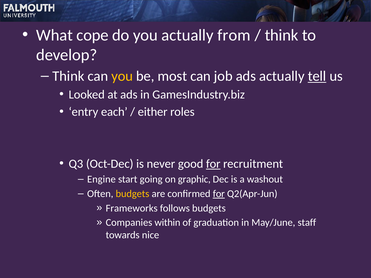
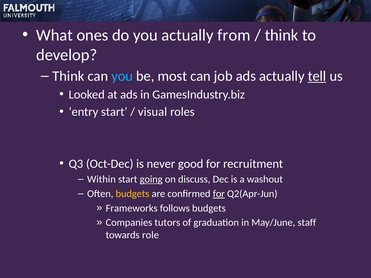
cope: cope -> ones (92, 35)
you colour: yellow -> light blue (122, 76)
entry each: each -> start (114, 112)
either: either -> visual (153, 112)
for underline: present -> none (213, 164)
Engine: Engine -> Within (101, 179)
going underline: none -> present (151, 179)
graphic: graphic -> discuss (194, 179)
within: within -> tutors (167, 223)
nice: nice -> role (150, 235)
